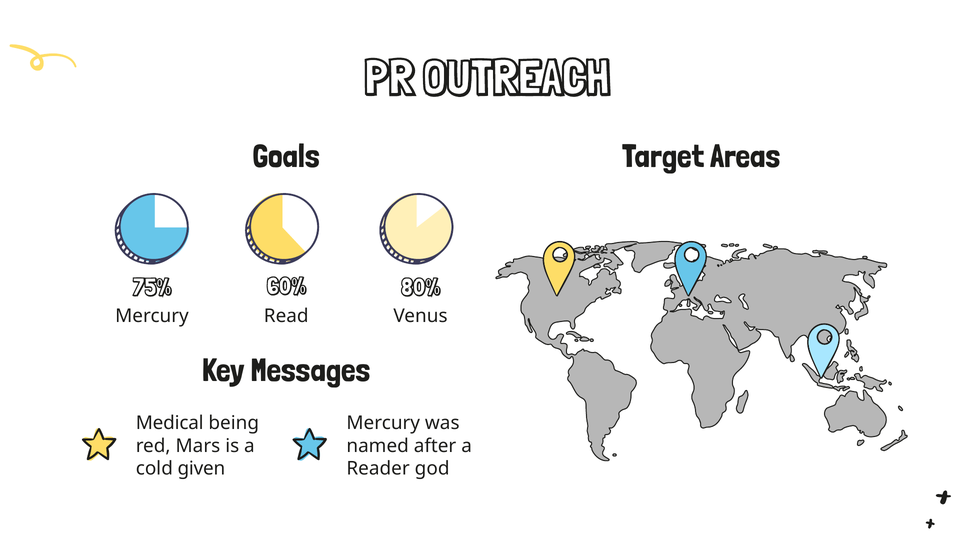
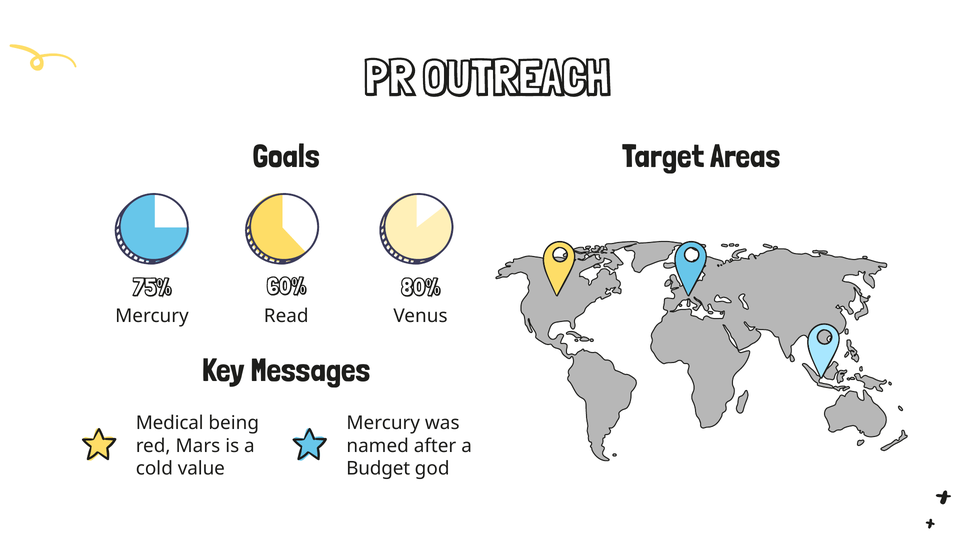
given: given -> value (201, 468)
Reader: Reader -> Budget (378, 468)
